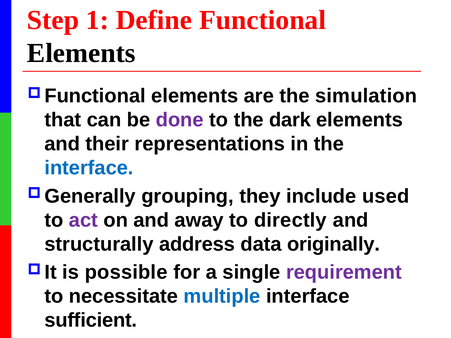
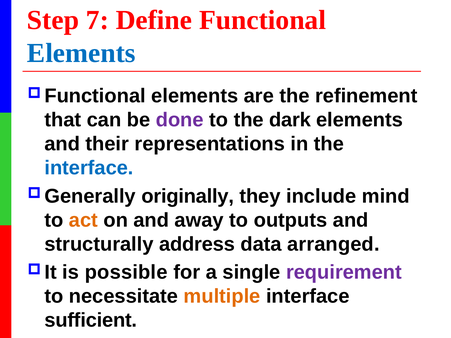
1: 1 -> 7 (97, 20)
Elements colour: black -> blue (81, 53)
simulation: simulation -> refinement (366, 96)
grouping: grouping -> originally (188, 196)
used: used -> mind (386, 196)
act colour: purple -> orange (83, 220)
directly: directly -> outputs (291, 220)
originally: originally -> arranged (333, 244)
multiple colour: blue -> orange (222, 296)
